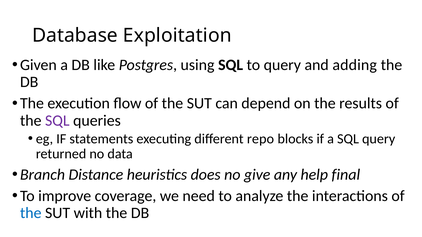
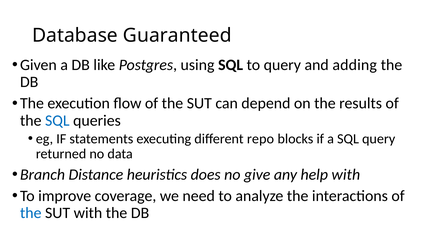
Exploitation: Exploitation -> Guaranteed (177, 35)
SQL colour: purple -> blue (57, 121)
help final: final -> with (346, 175)
